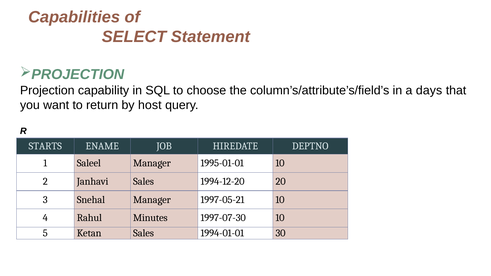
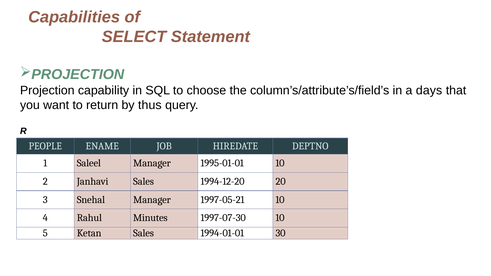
host: host -> thus (150, 105)
STARTS: STARTS -> PEOPLE (45, 146)
